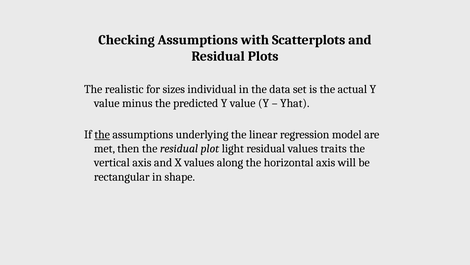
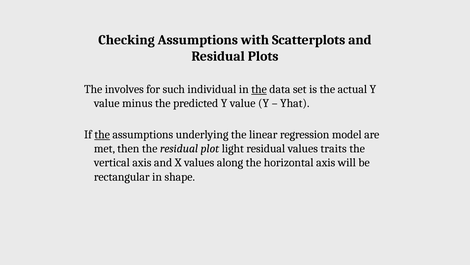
realistic: realistic -> involves (124, 89)
sizes: sizes -> such (174, 89)
the underline: none -> present (259, 89)
